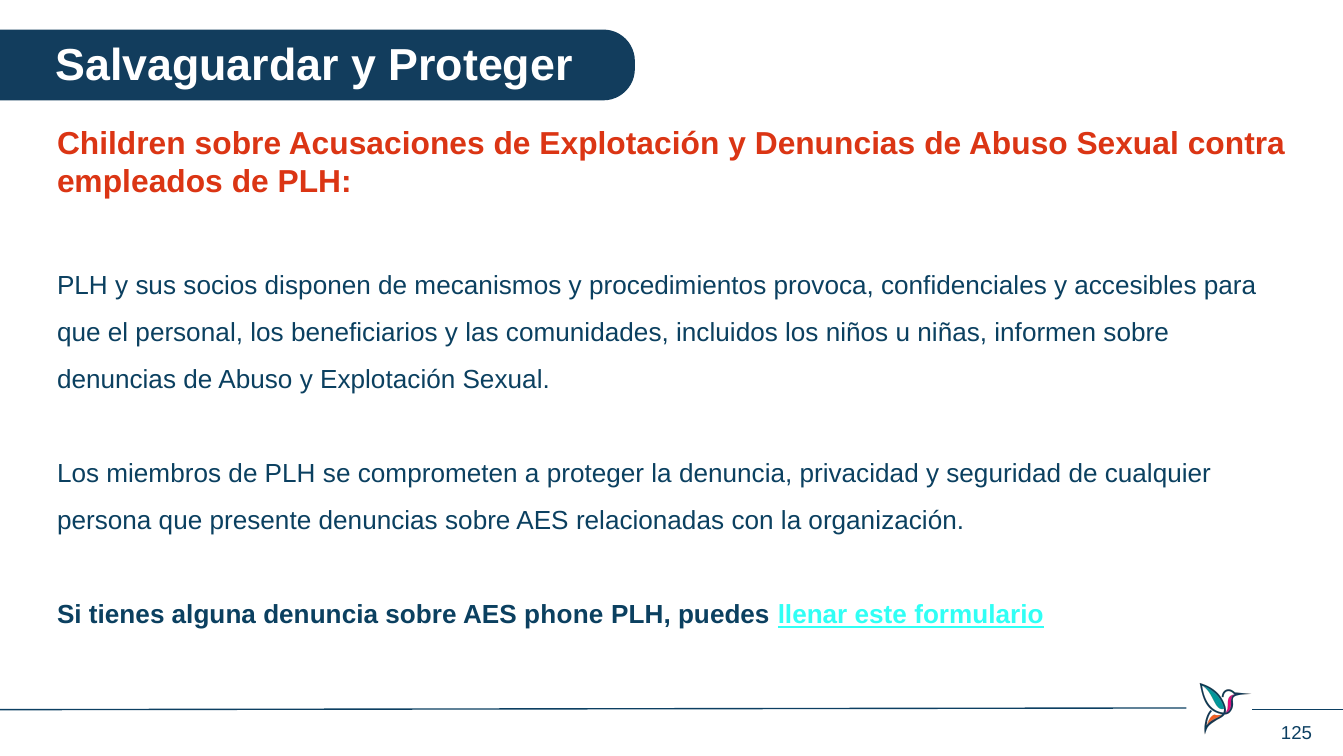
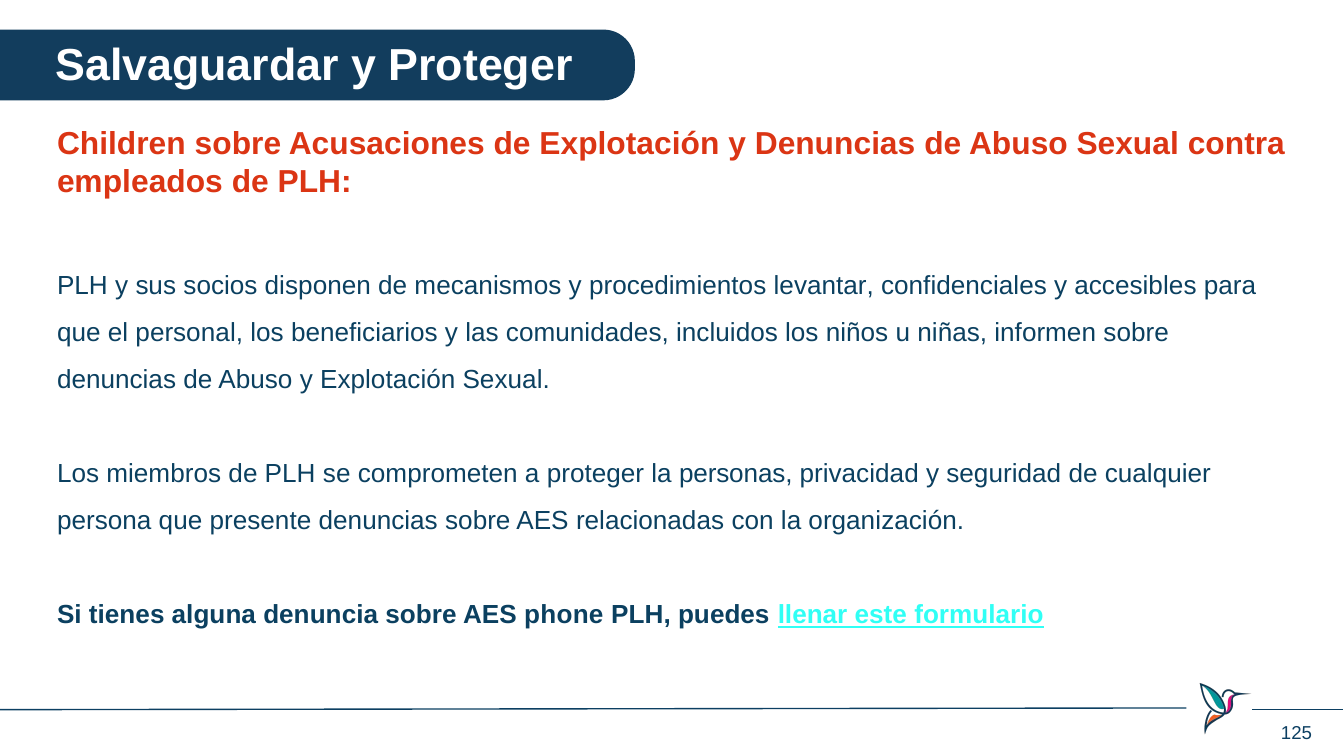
provoca: provoca -> levantar (824, 286)
la denuncia: denuncia -> personas (736, 474)
